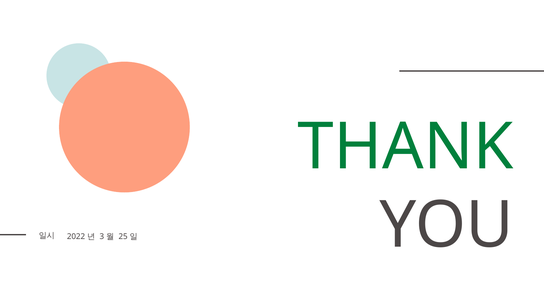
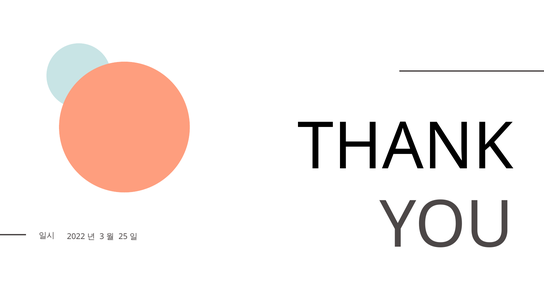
THANK colour: green -> black (406, 147)
